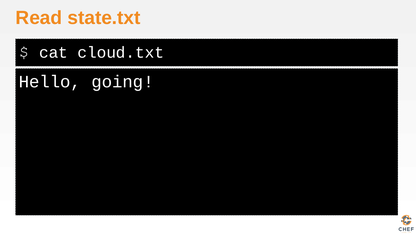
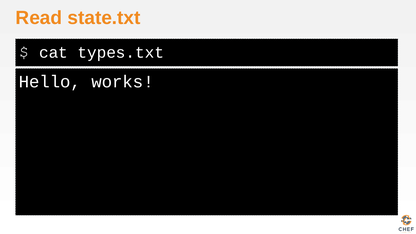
cloud.txt: cloud.txt -> types.txt (121, 53)
going: going -> works (123, 82)
